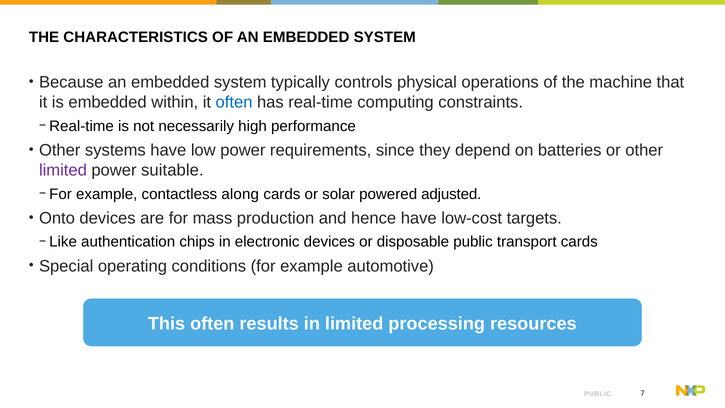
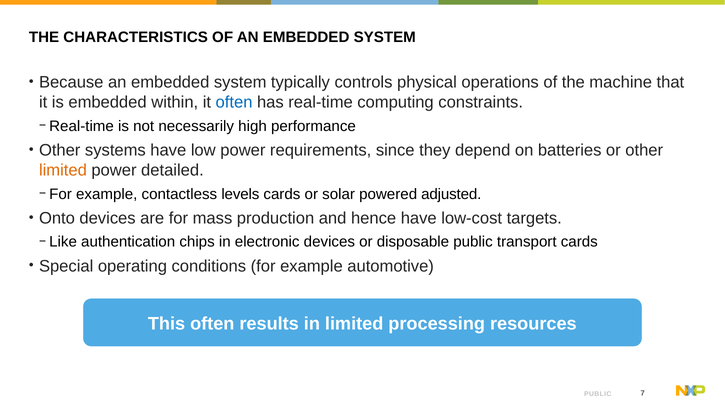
limited colour: purple -> orange (63, 170)
suitable: suitable -> detailed (172, 170)
along: along -> levels (240, 194)
